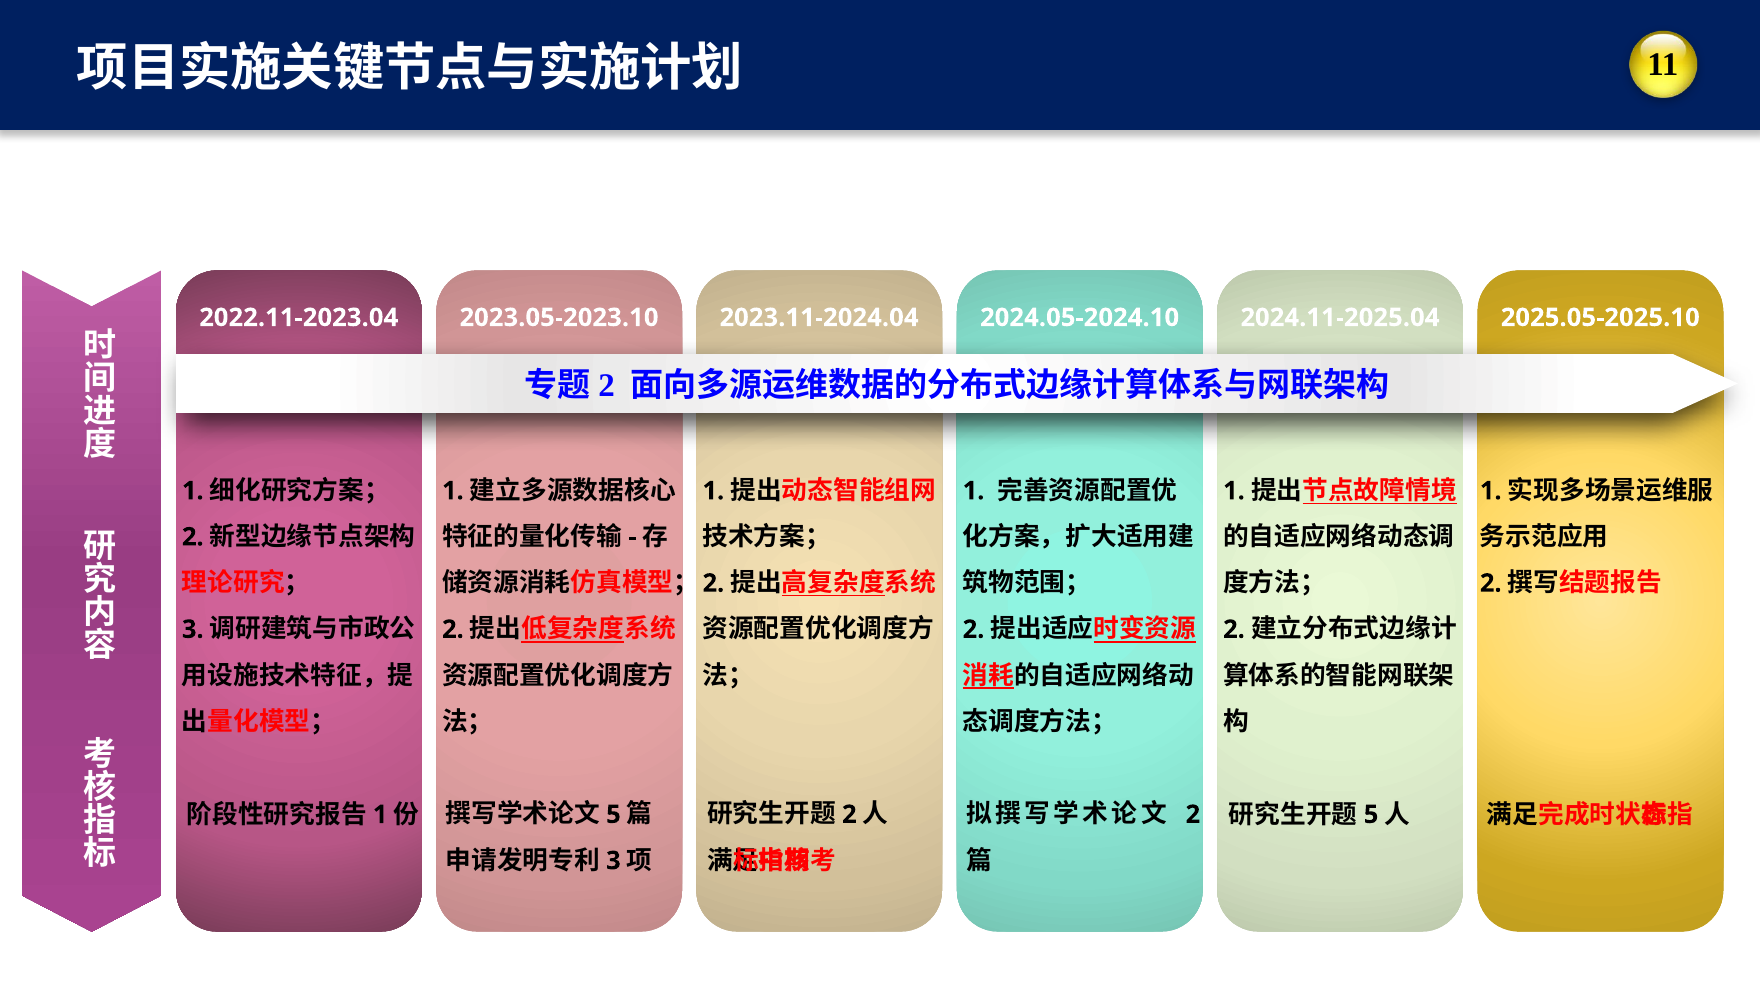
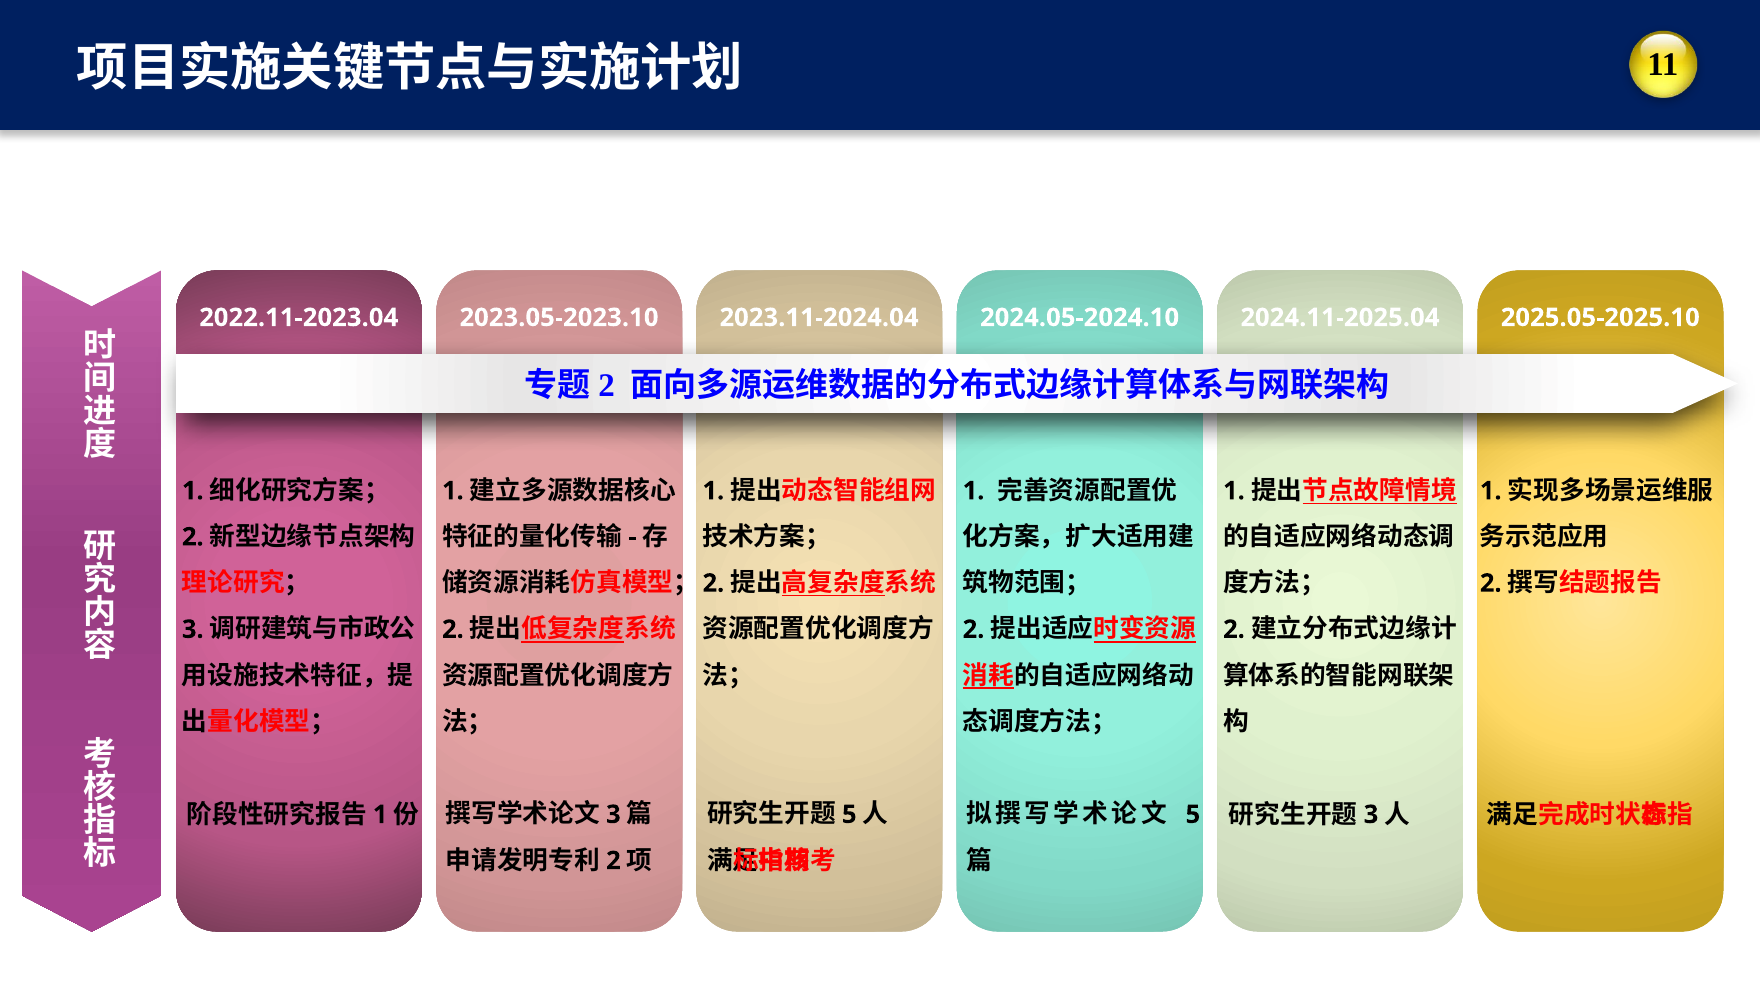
5: 5 -> 3 (613, 814)
2: 2 -> 5 (849, 814)
2: 2 -> 5 (1193, 814)
5: 5 -> 3 (1371, 815)
3: 3 -> 2 (613, 861)
